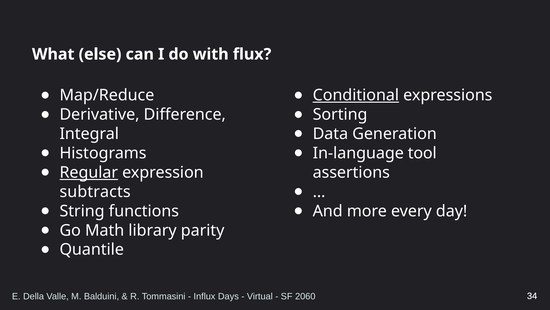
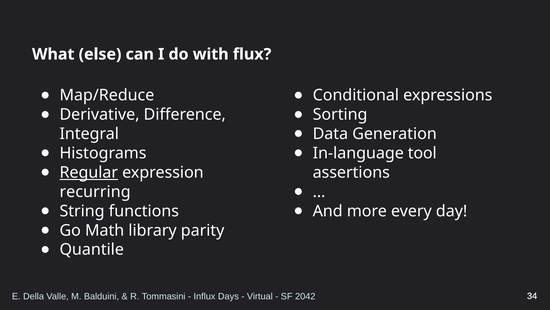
Conditional underline: present -> none (356, 95)
subtracts: subtracts -> recurring (95, 191)
2060: 2060 -> 2042 (305, 296)
